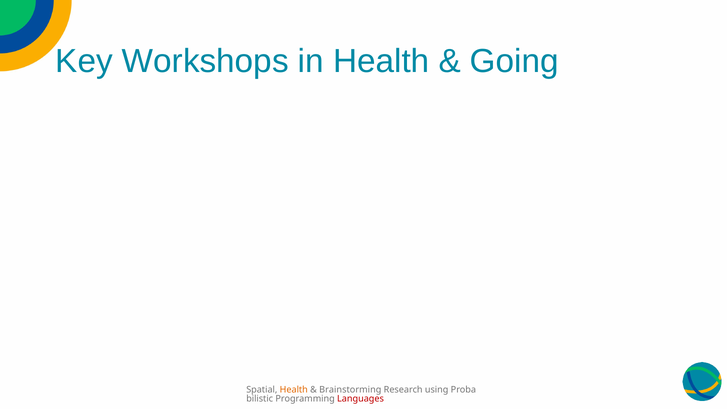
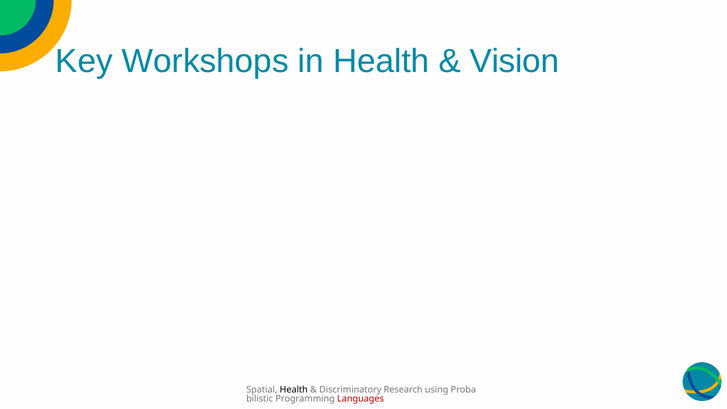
Going: Going -> Vision (515, 61)
Health colour: orange -> black (294, 390)
Brainstorming: Brainstorming -> Discriminatory (350, 390)
